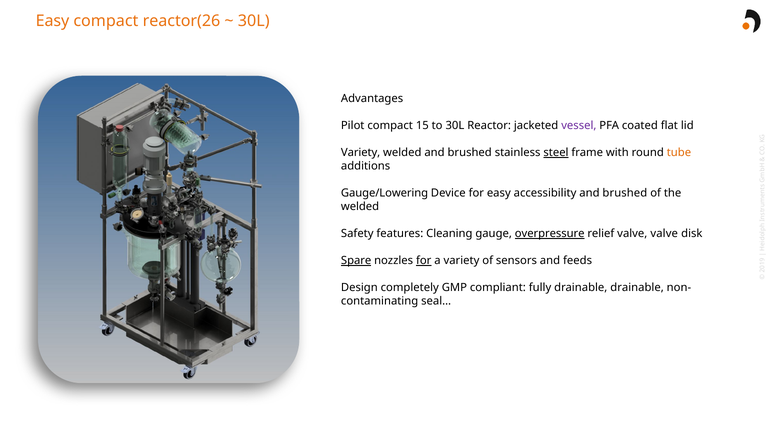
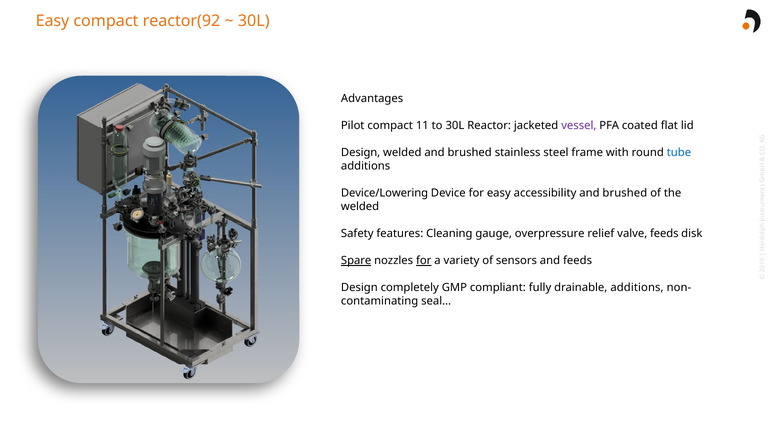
reactor(26: reactor(26 -> reactor(92 (181, 21)
15: 15 -> 11 (422, 126)
Variety: Variety -> Design (361, 153)
steel underline: present -> none (556, 153)
tube colour: orange -> blue (679, 153)
Gauge/Lowering: Gauge/Lowering -> Device/Lowering (385, 193)
overpressure underline: present -> none (550, 234)
valve valve: valve -> feeds (664, 234)
drainable drainable: drainable -> additions (637, 288)
